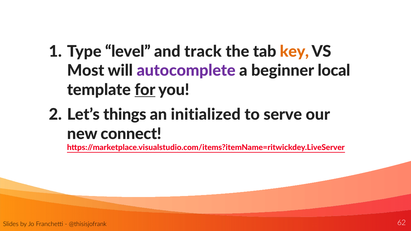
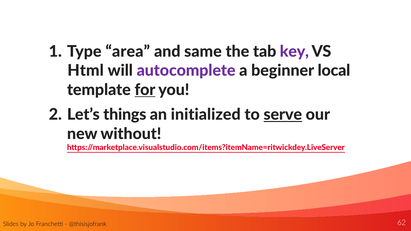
level: level -> area (128, 51)
track: track -> same (203, 51)
key colour: orange -> purple (294, 51)
Most: Most -> Html (86, 71)
serve underline: none -> present (283, 115)
connect: connect -> without (131, 134)
